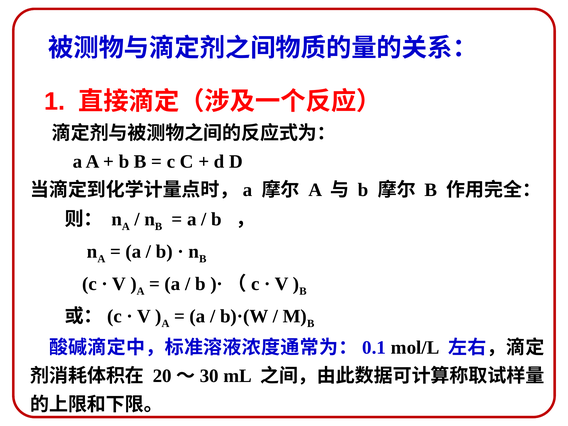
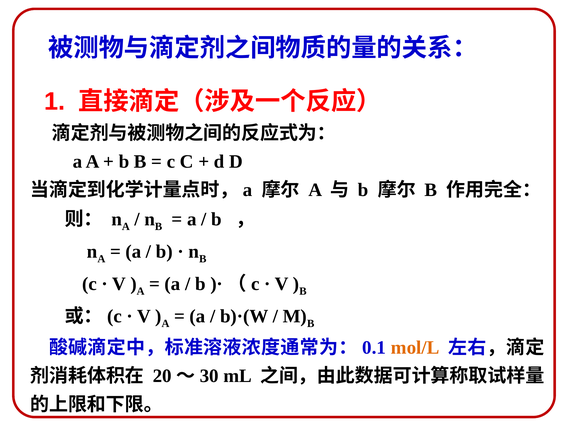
mol/L colour: black -> orange (415, 348)
